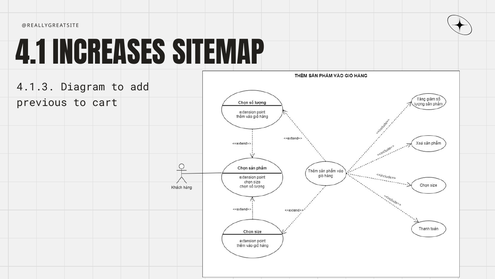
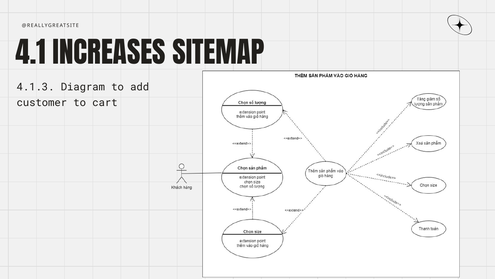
previous: previous -> customer (42, 102)
